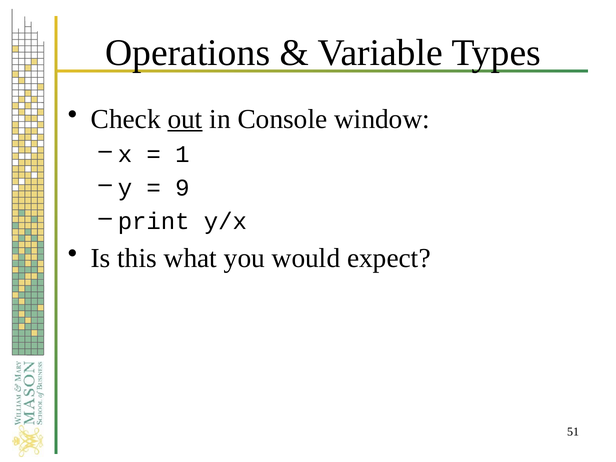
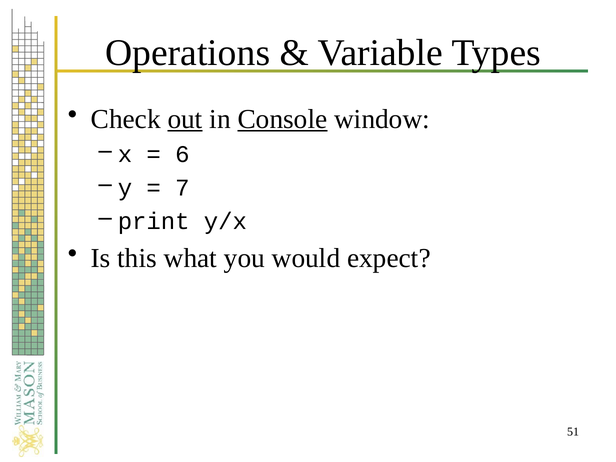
Console underline: none -> present (282, 119)
1: 1 -> 6 (182, 154)
9: 9 -> 7 (182, 188)
